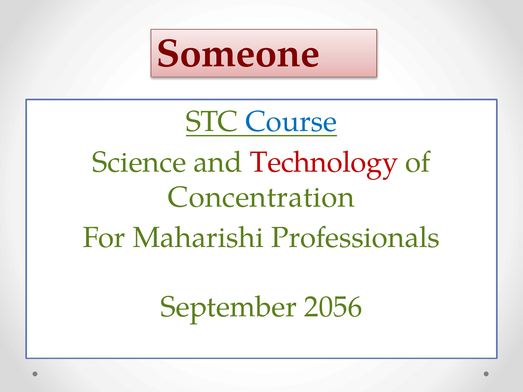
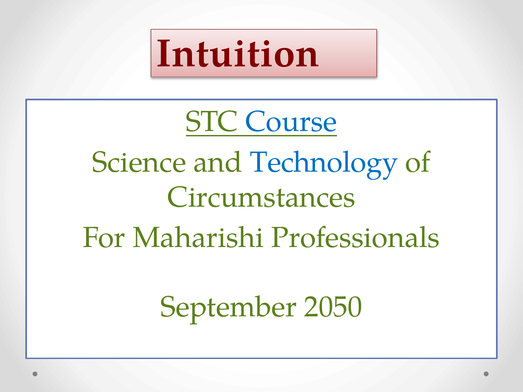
Someone: Someone -> Intuition (238, 54)
Technology colour: red -> blue (324, 162)
Concentration: Concentration -> Circumstances (261, 197)
2056: 2056 -> 2050 (333, 307)
